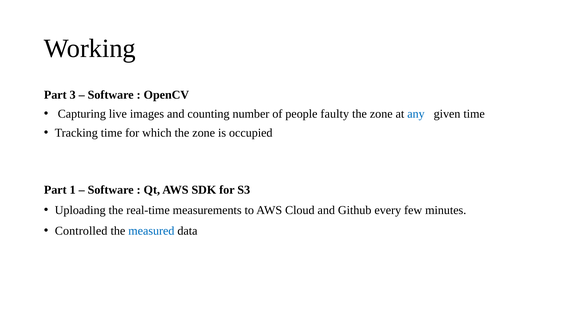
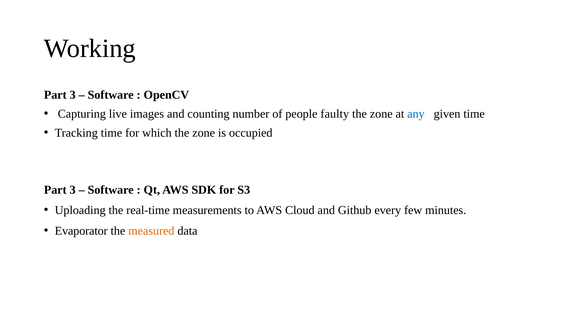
1: 1 -> 3 (73, 190)
Controlled: Controlled -> Evaporator (81, 231)
measured colour: blue -> orange (151, 231)
